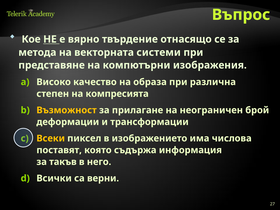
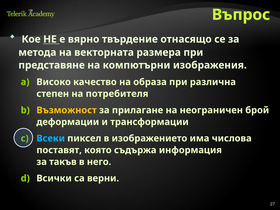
системи: системи -> размера (159, 52)
компресията: компресията -> потребителя (117, 94)
Всеки colour: yellow -> light blue (51, 138)
